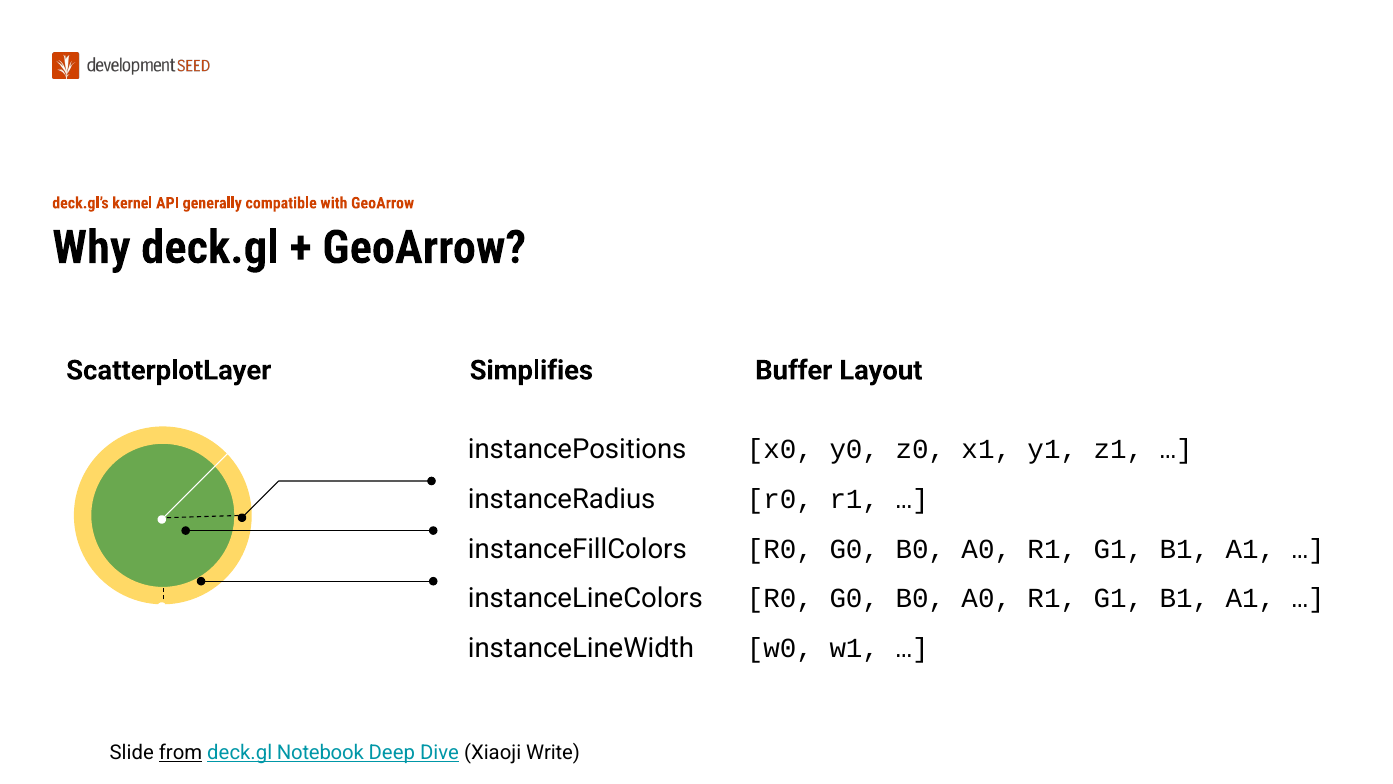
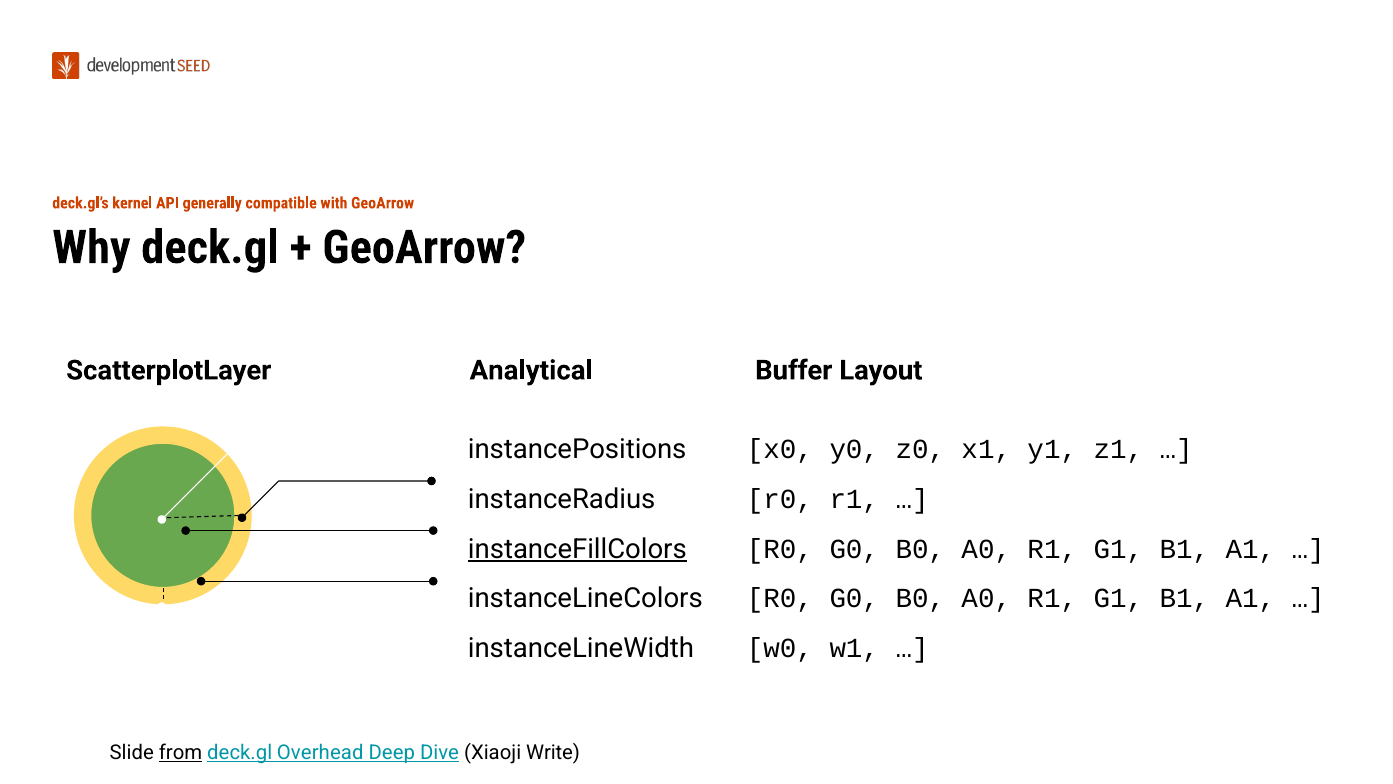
Simplifies: Simplifies -> Analytical (531, 370)
instanceFillColors underline: none -> present (577, 549)
Notebook: Notebook -> Overhead (320, 752)
